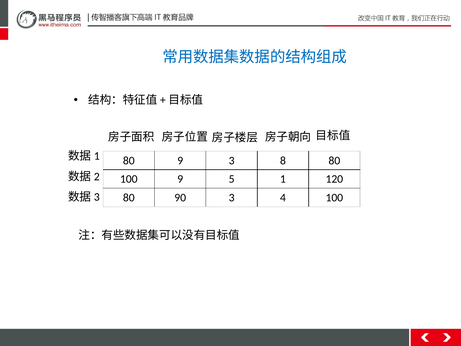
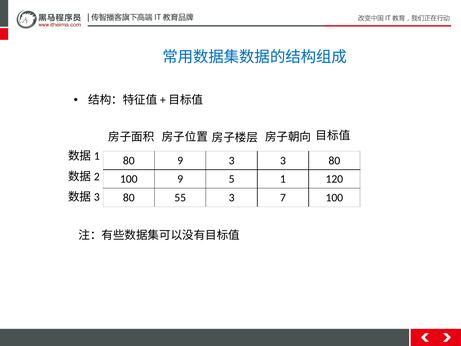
3 8: 8 -> 3 (283, 161)
90: 90 -> 55 (180, 197)
4: 4 -> 7 (283, 197)
